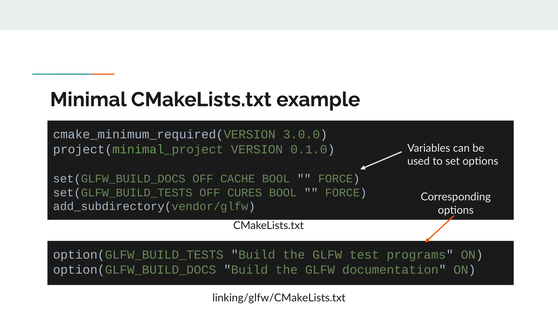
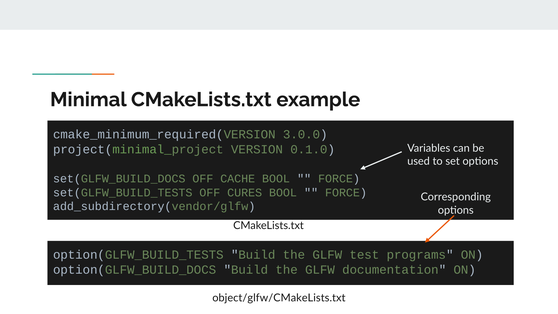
linking/glfw/CMakeLists.txt: linking/glfw/CMakeLists.txt -> object/glfw/CMakeLists.txt (279, 298)
